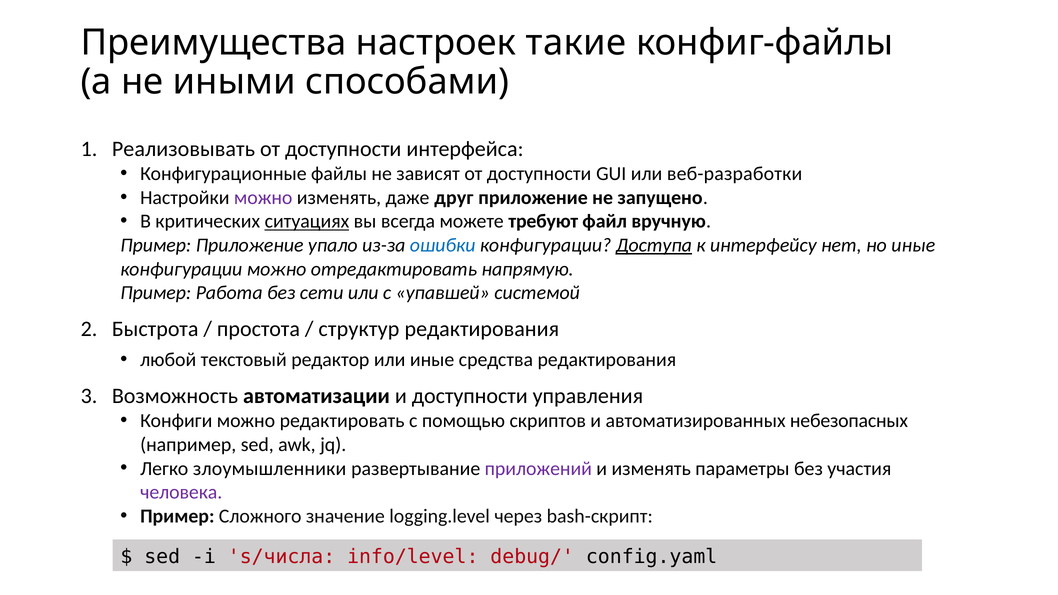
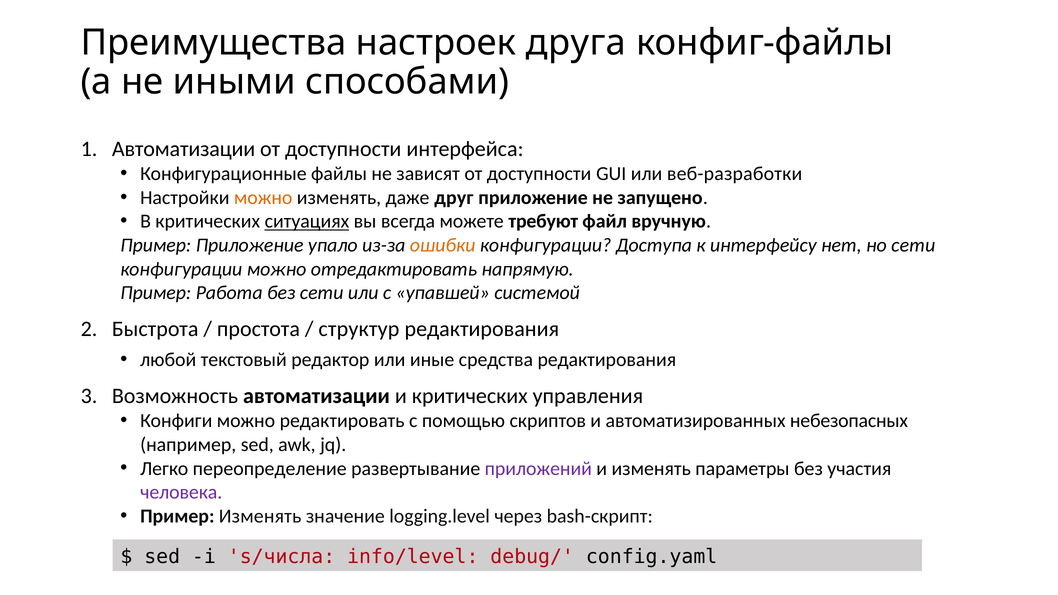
такие: такие -> друга (576, 43)
Реализовывать: Реализовывать -> Автоматизации (184, 149)
можно colour: purple -> orange (263, 198)
ошибки colour: blue -> orange (443, 245)
Доступа underline: present -> none (654, 245)
но иные: иные -> сети (913, 245)
и доступности: доступности -> критических (470, 396)
злоумышленники: злоумышленники -> переопределение (270, 469)
Пример Сложного: Сложного -> Изменять (260, 516)
